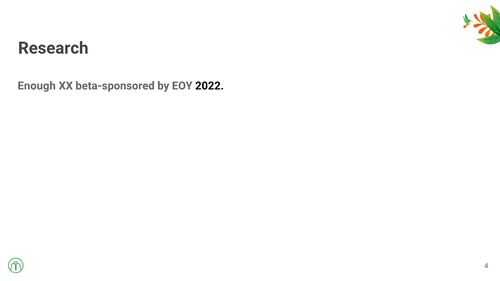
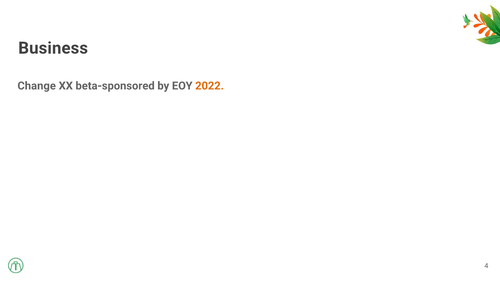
Research: Research -> Business (53, 48)
Enough: Enough -> Change (37, 86)
2022 colour: black -> orange (210, 86)
